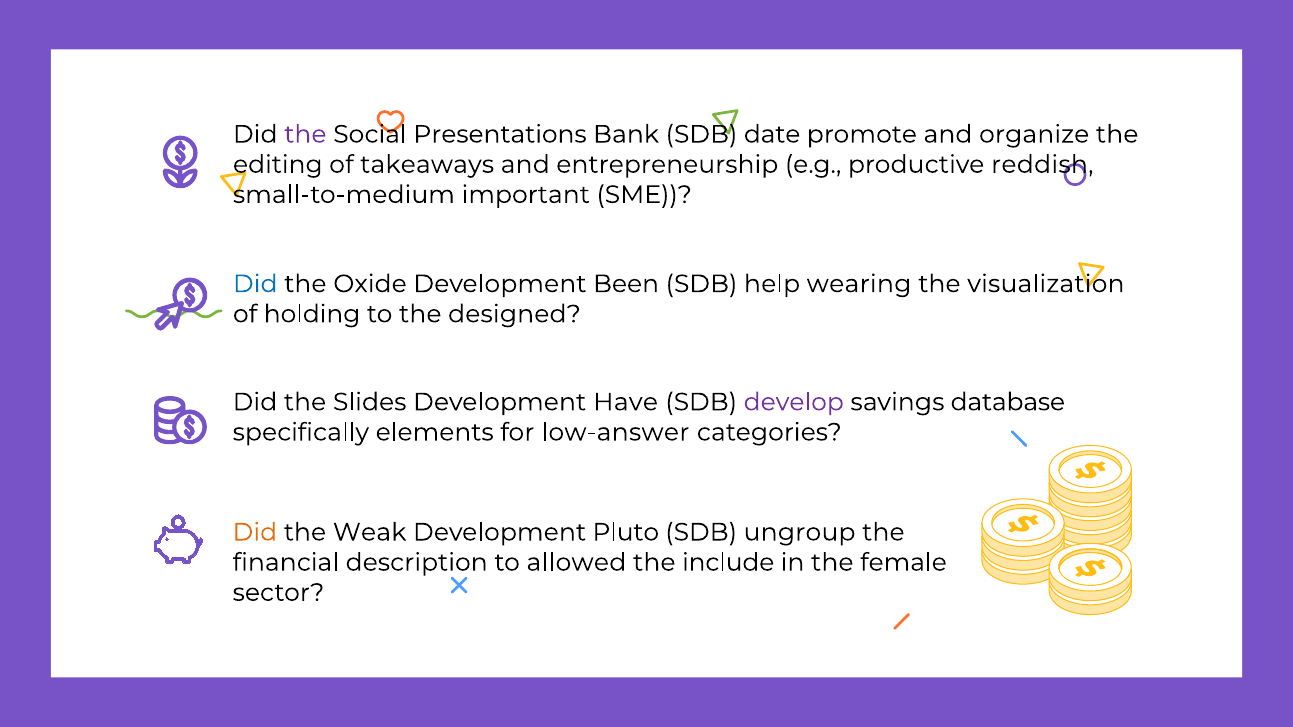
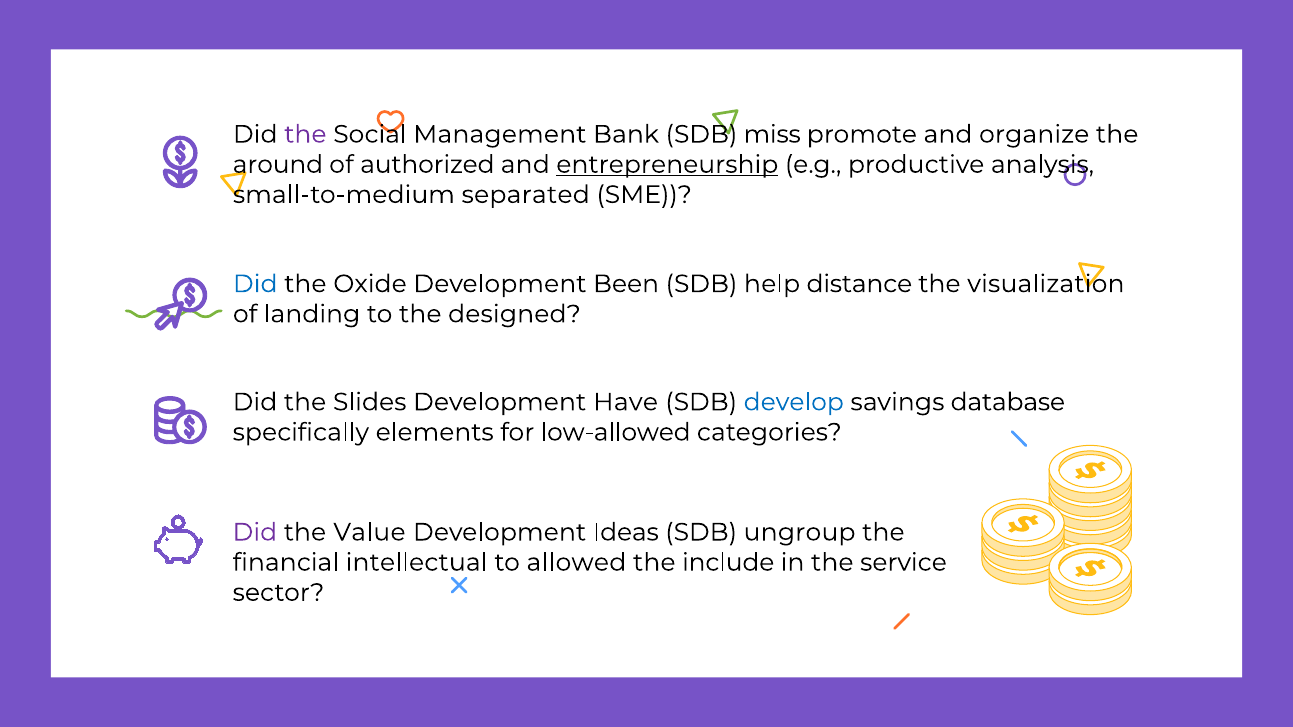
Presentations: Presentations -> Management (500, 134)
date: date -> miss (772, 134)
editing: editing -> around (278, 165)
takeaways: takeaways -> authorized (427, 165)
entrepreneurship underline: none -> present (667, 165)
reddish: reddish -> analysis (1042, 165)
important: important -> separated (526, 195)
wearing: wearing -> distance (859, 284)
holding: holding -> landing (312, 314)
develop colour: purple -> blue (794, 402)
low-answer: low-answer -> low-allowed (616, 432)
Did colour: orange -> purple (255, 532)
Weak: Weak -> Value (370, 532)
Pluto: Pluto -> Ideas (626, 532)
description: description -> intellectual (417, 563)
female: female -> service (903, 563)
